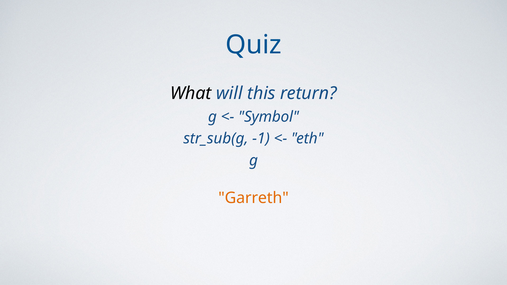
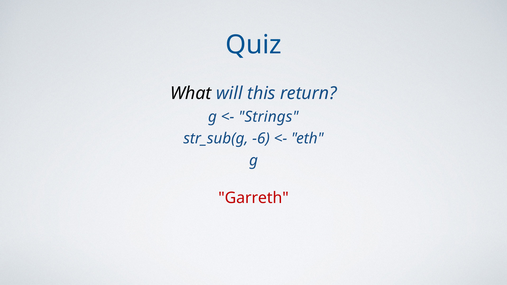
Symbol: Symbol -> Strings (268, 117)
-1: -1 -> -6 (261, 139)
Garreth colour: orange -> red (254, 198)
